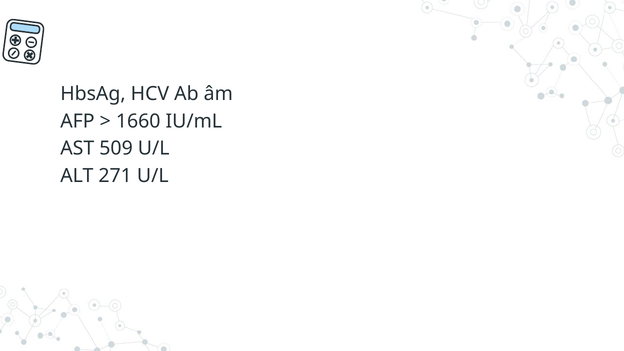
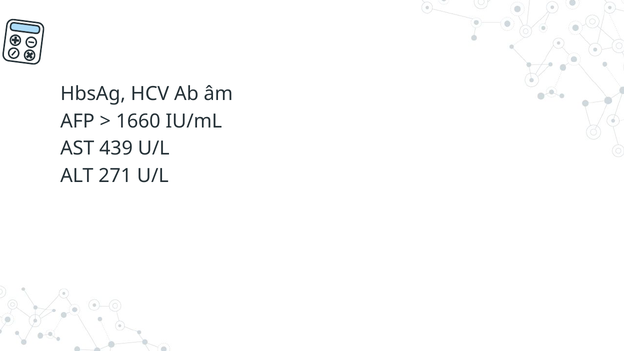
509: 509 -> 439 (116, 148)
